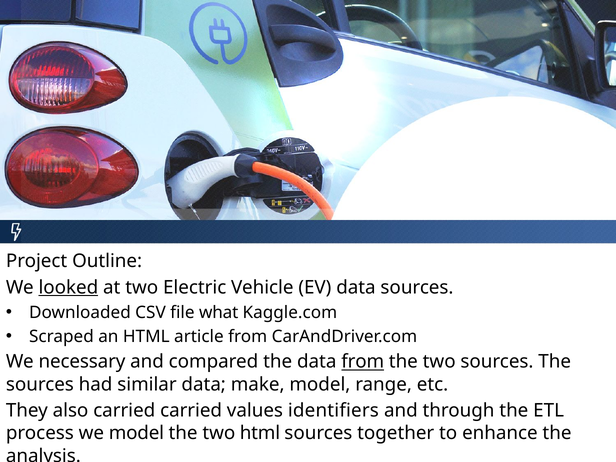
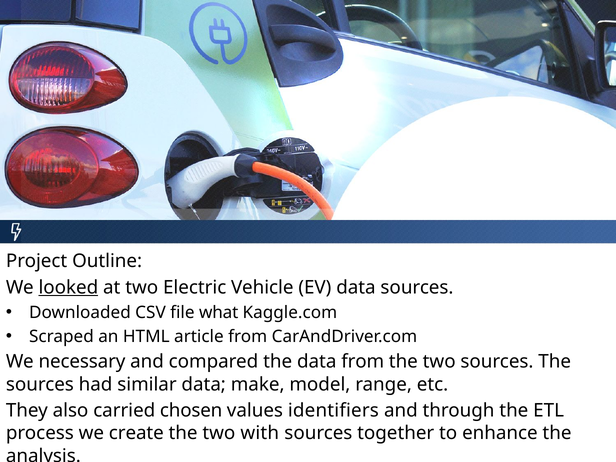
from underline: present -> none (363, 362)
carried carried: carried -> chosen (191, 411)
we model: model -> create (136, 433)
two html: html -> with (260, 433)
